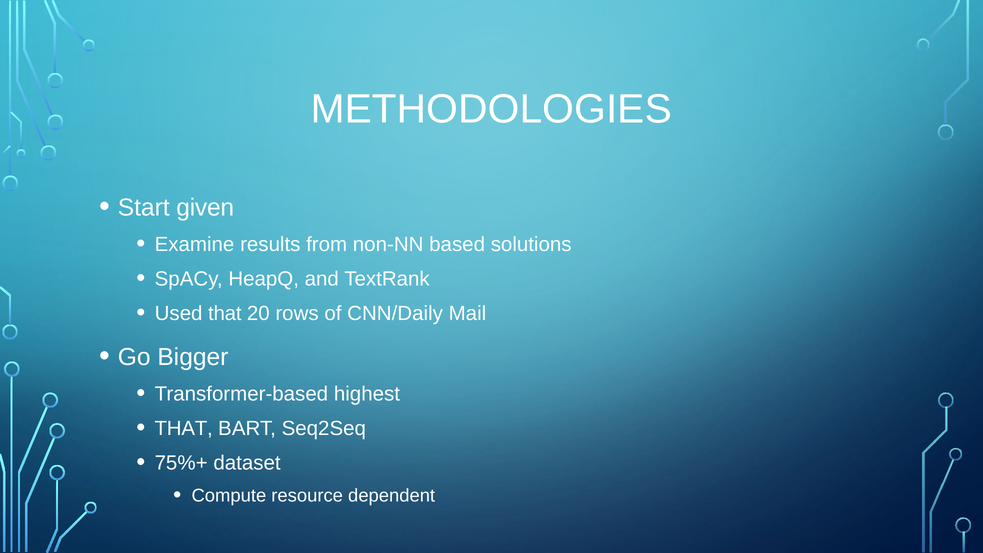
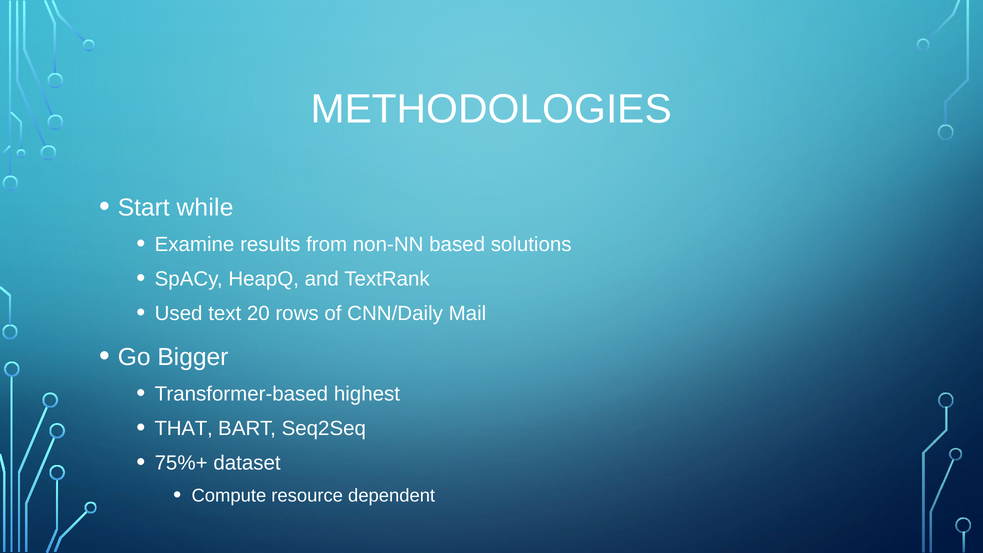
given: given -> while (205, 207)
Used that: that -> text (225, 313)
